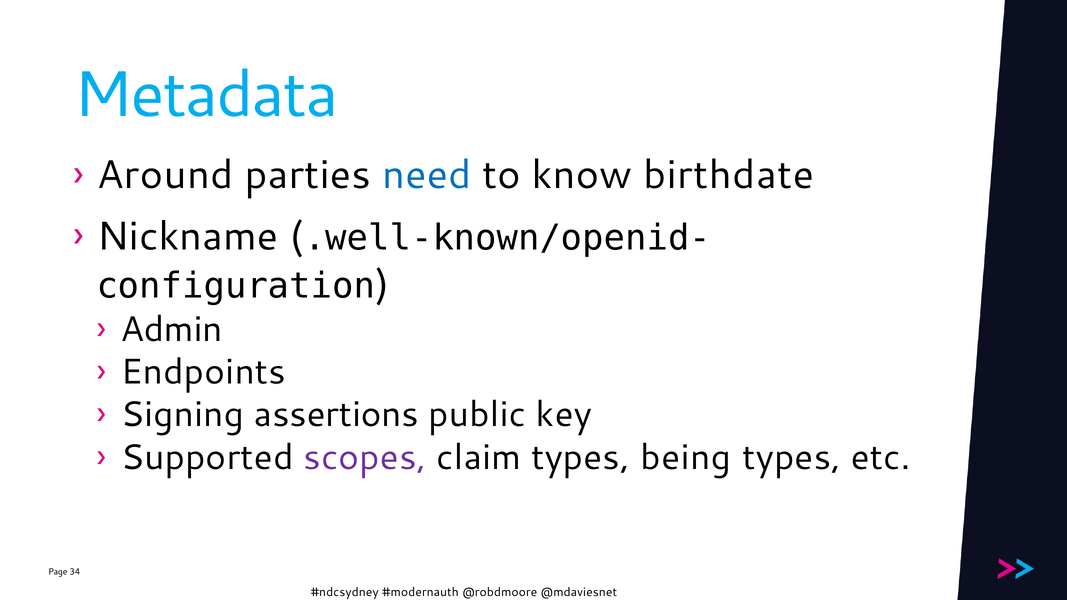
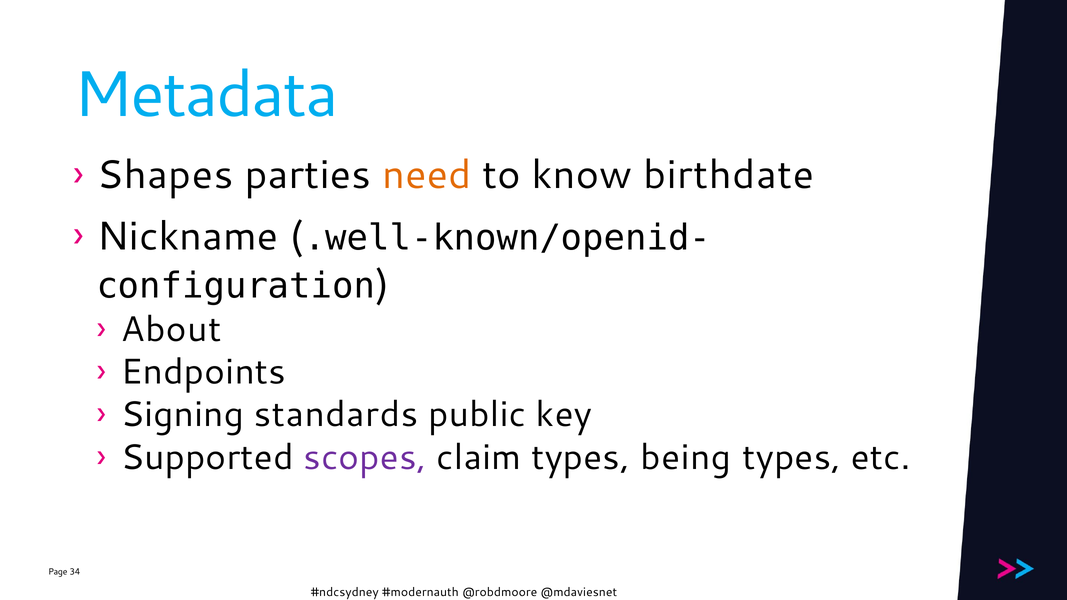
Around: Around -> Shapes (165, 175)
need colour: blue -> orange (427, 175)
Admin: Admin -> About (171, 330)
assertions: assertions -> standards (336, 415)
